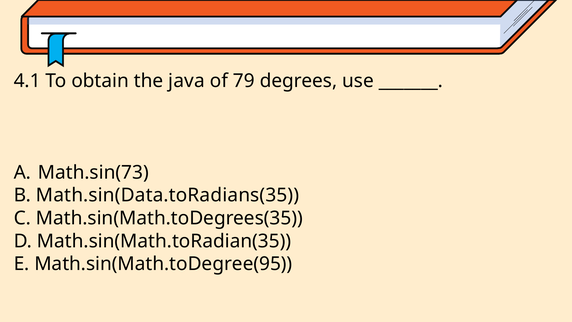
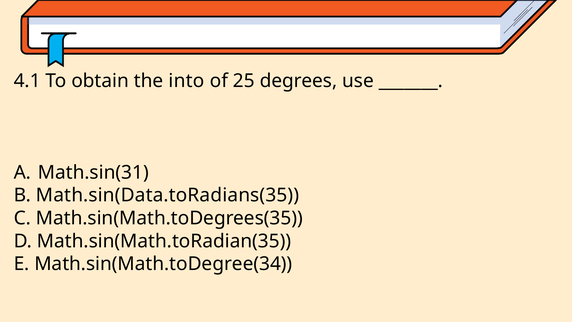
java: java -> into (186, 81)
79: 79 -> 25 (244, 81)
Math.sin(73: Math.sin(73 -> Math.sin(31 (93, 172)
Math.sin(Math.toDegree(95: Math.sin(Math.toDegree(95 -> Math.sin(Math.toDegree(34 (163, 264)
